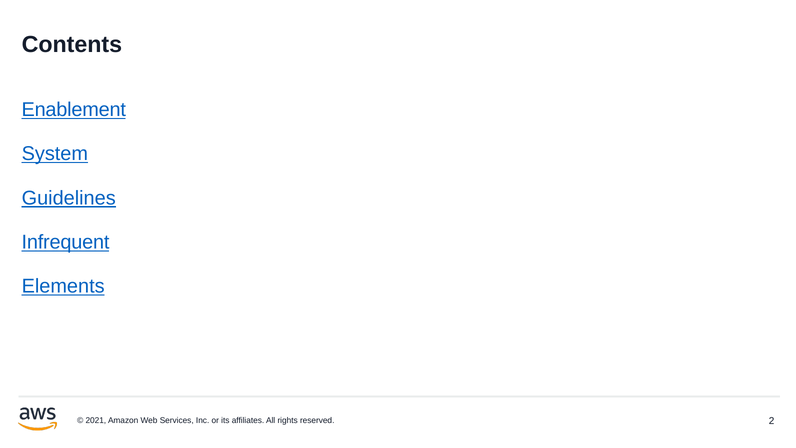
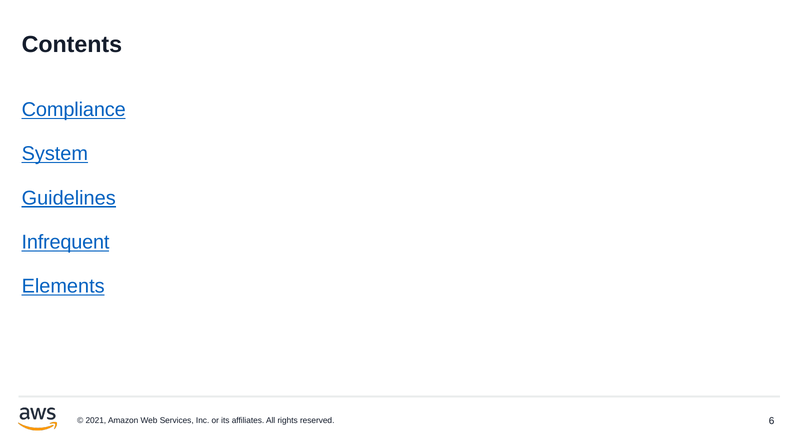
Enablement: Enablement -> Compliance (74, 110)
2: 2 -> 6 (772, 421)
